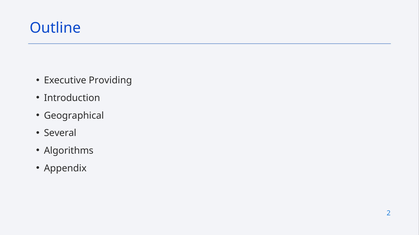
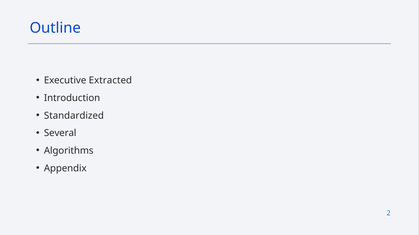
Providing: Providing -> Extracted (110, 81)
Geographical: Geographical -> Standardized (74, 116)
